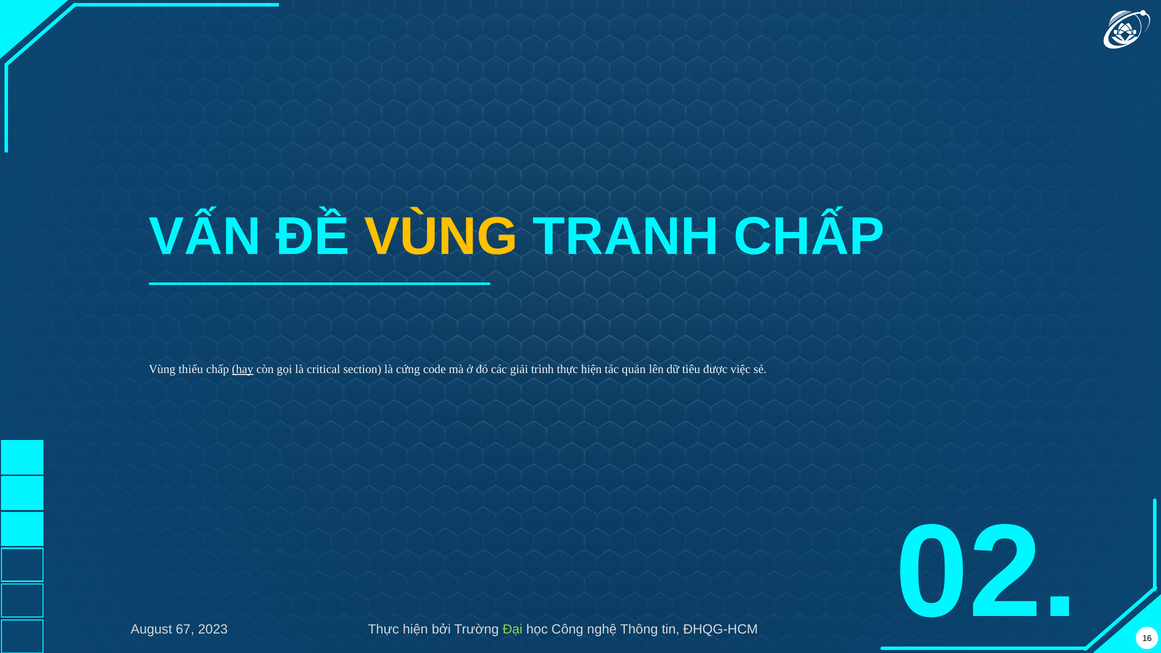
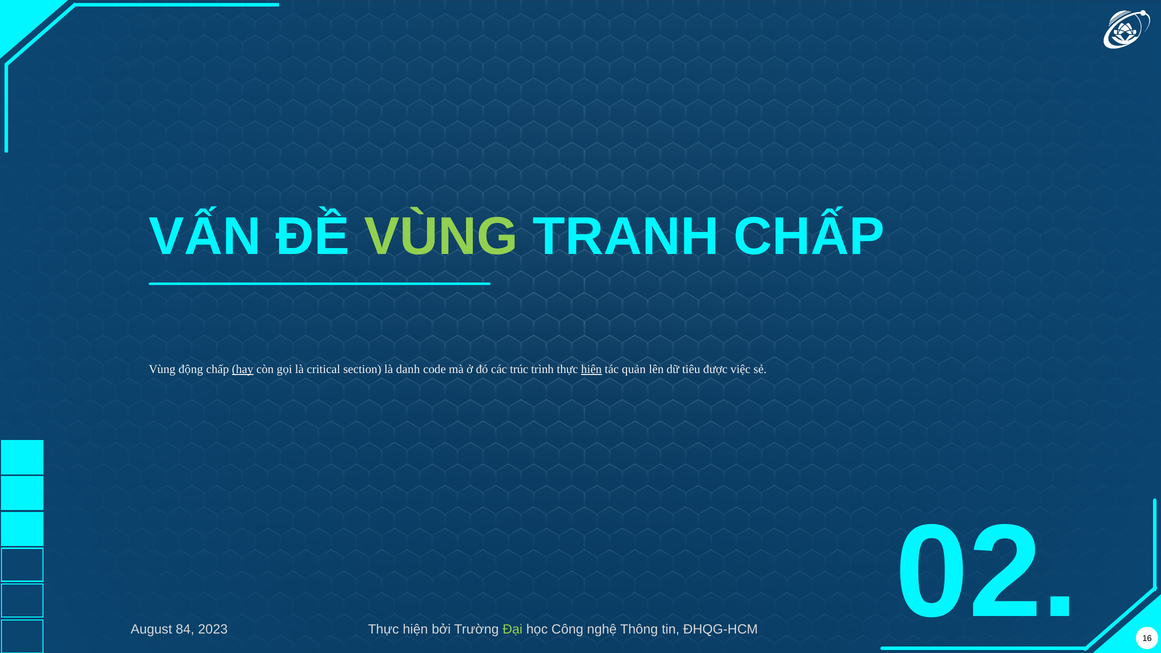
VÙNG colour: yellow -> light green (441, 237)
thiếu: thiếu -> động (191, 369)
cứng: cứng -> danh (408, 369)
giải: giải -> trúc (519, 369)
hiện underline: none -> present (591, 369)
67: 67 -> 84 (185, 630)
